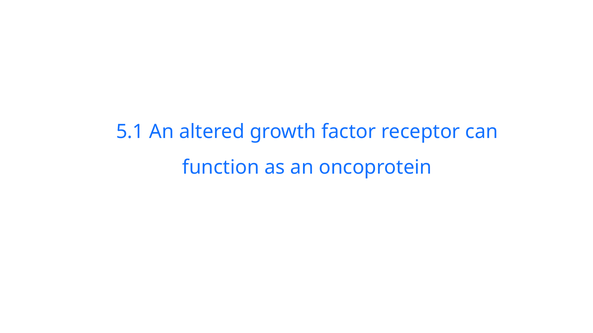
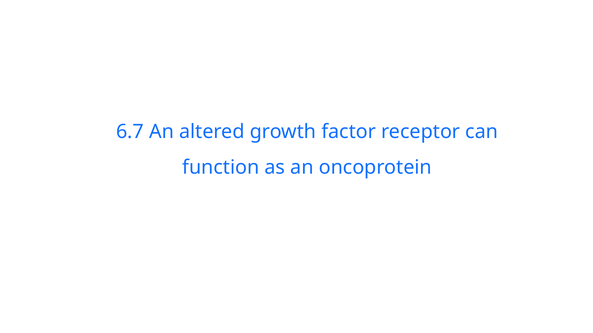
5.1: 5.1 -> 6.7 (130, 132)
